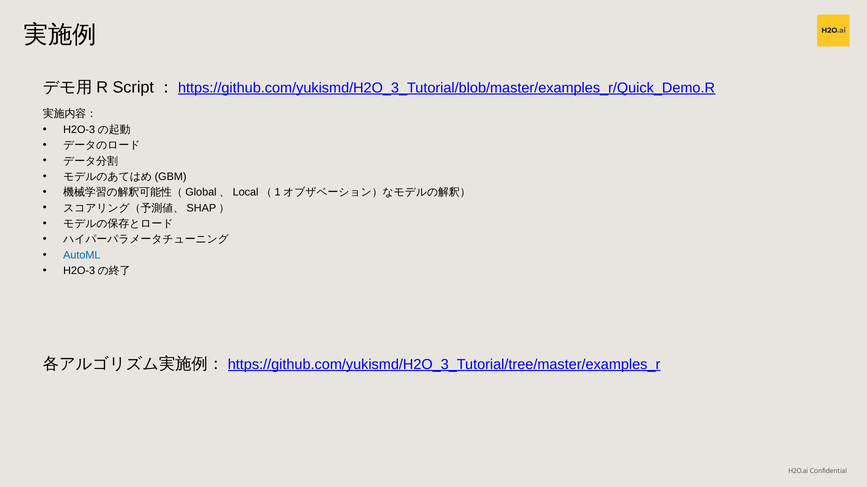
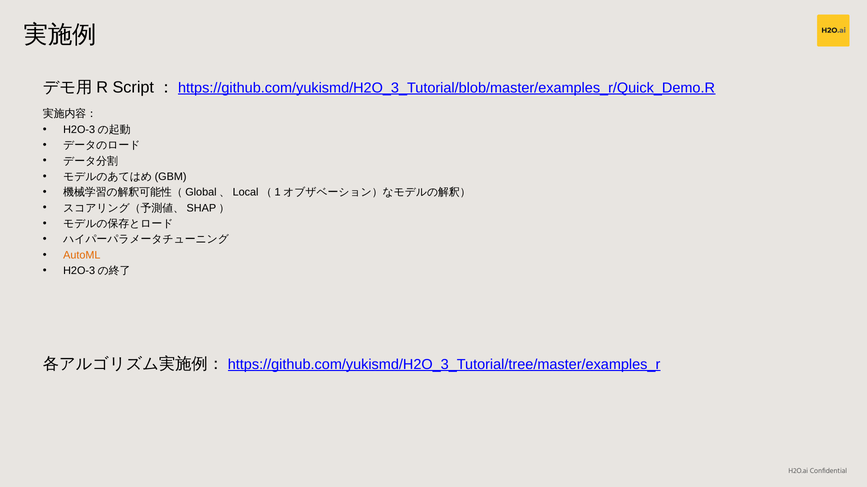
AutoML colour: blue -> orange (82, 255)
